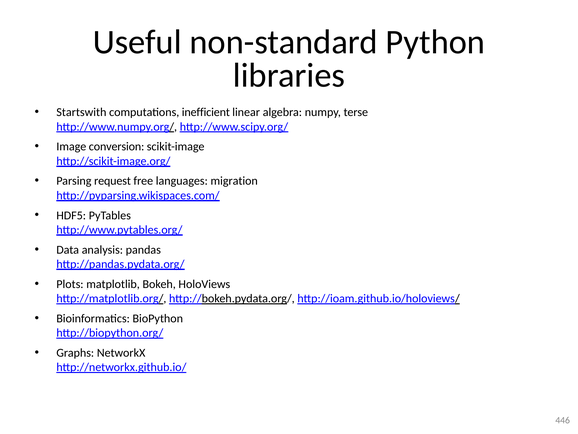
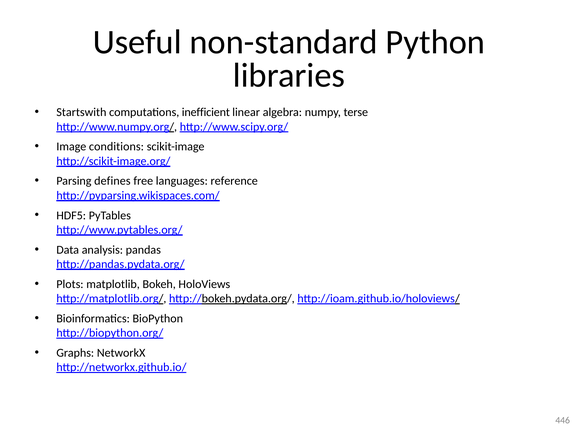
conversion: conversion -> conditions (116, 146)
request: request -> defines (112, 181)
migration: migration -> reference (234, 181)
